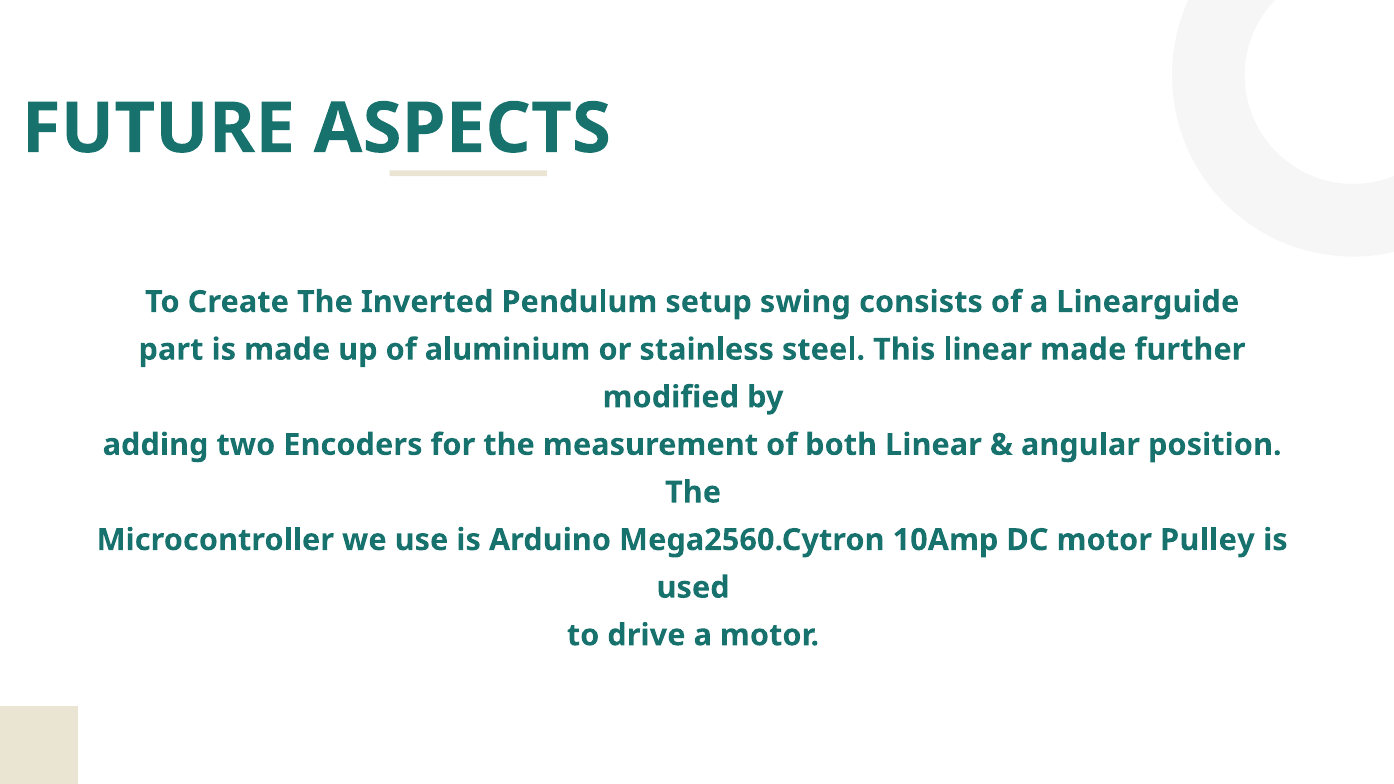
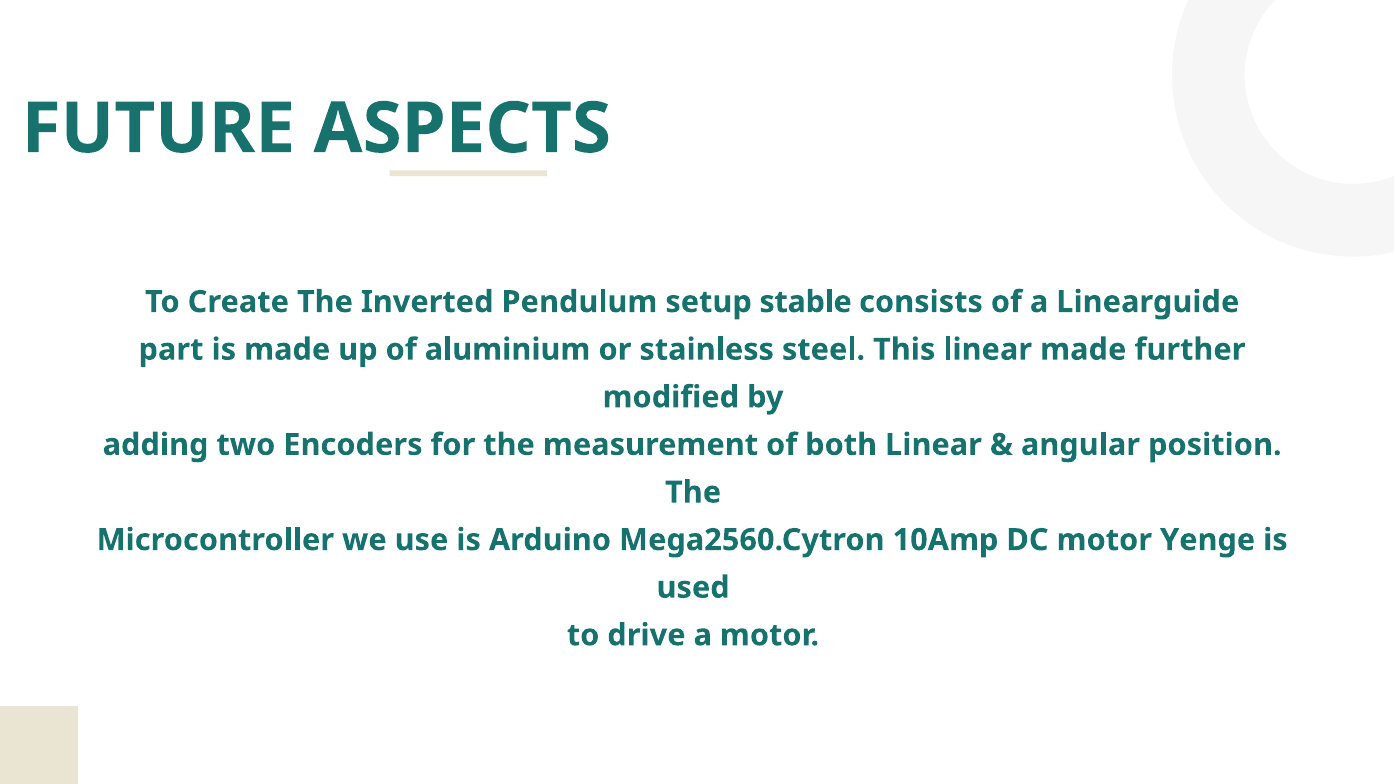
swing: swing -> stable (806, 302)
Pulley: Pulley -> Yenge (1208, 540)
